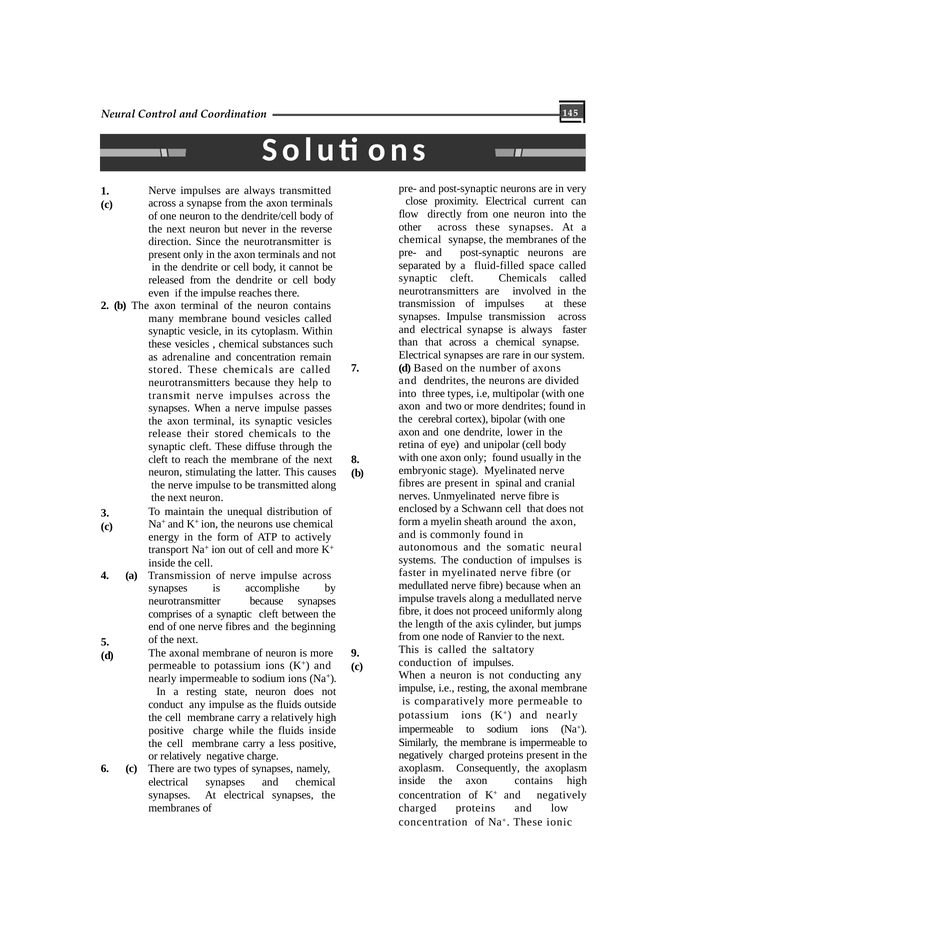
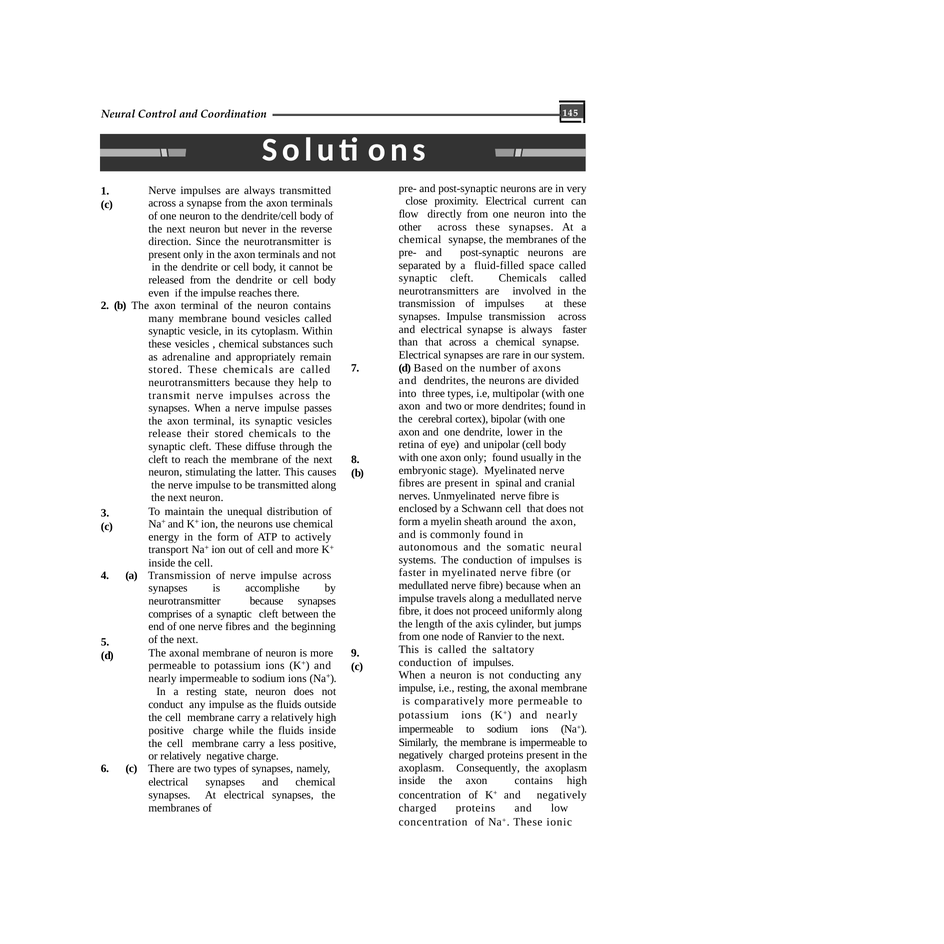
and concentration: concentration -> appropriately (266, 357)
